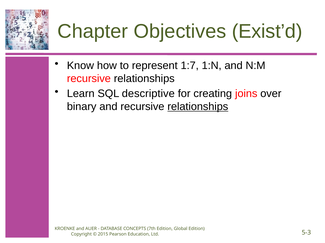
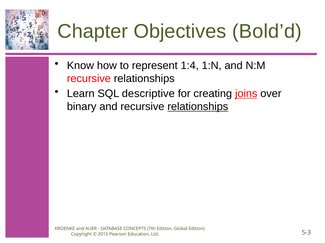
Exist’d: Exist’d -> Bold’d (267, 31)
1:7: 1:7 -> 1:4 (190, 66)
joins underline: none -> present (246, 94)
